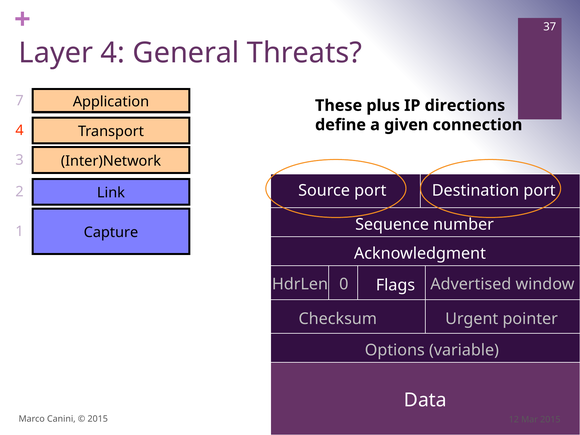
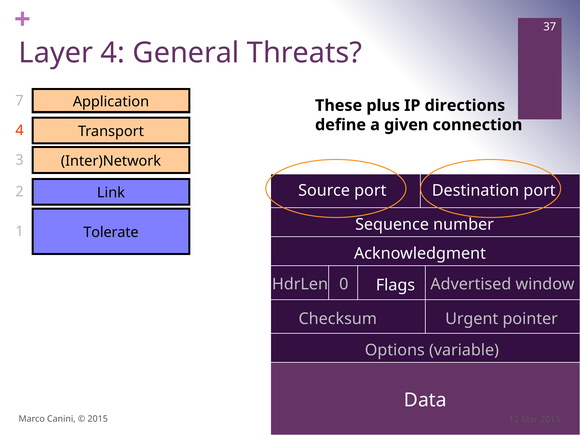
Capture: Capture -> Tolerate (111, 232)
